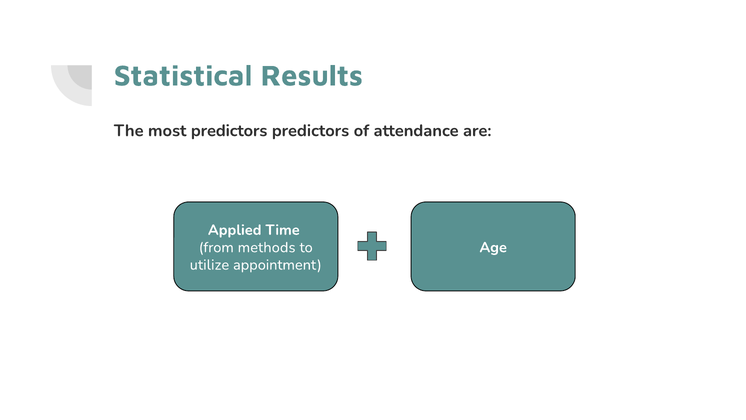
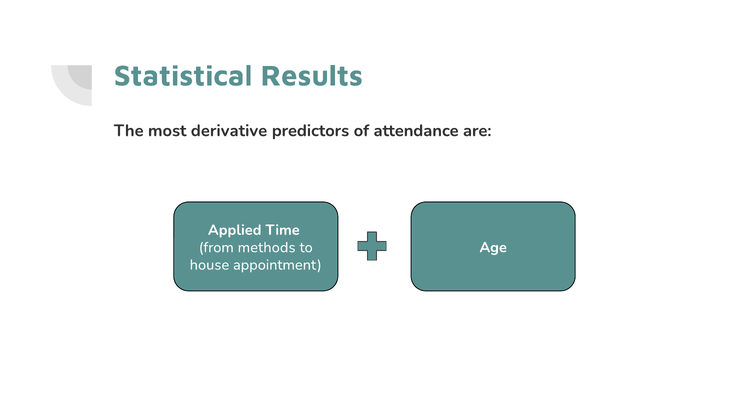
most predictors: predictors -> derivative (229, 131)
utilize: utilize -> house (209, 265)
